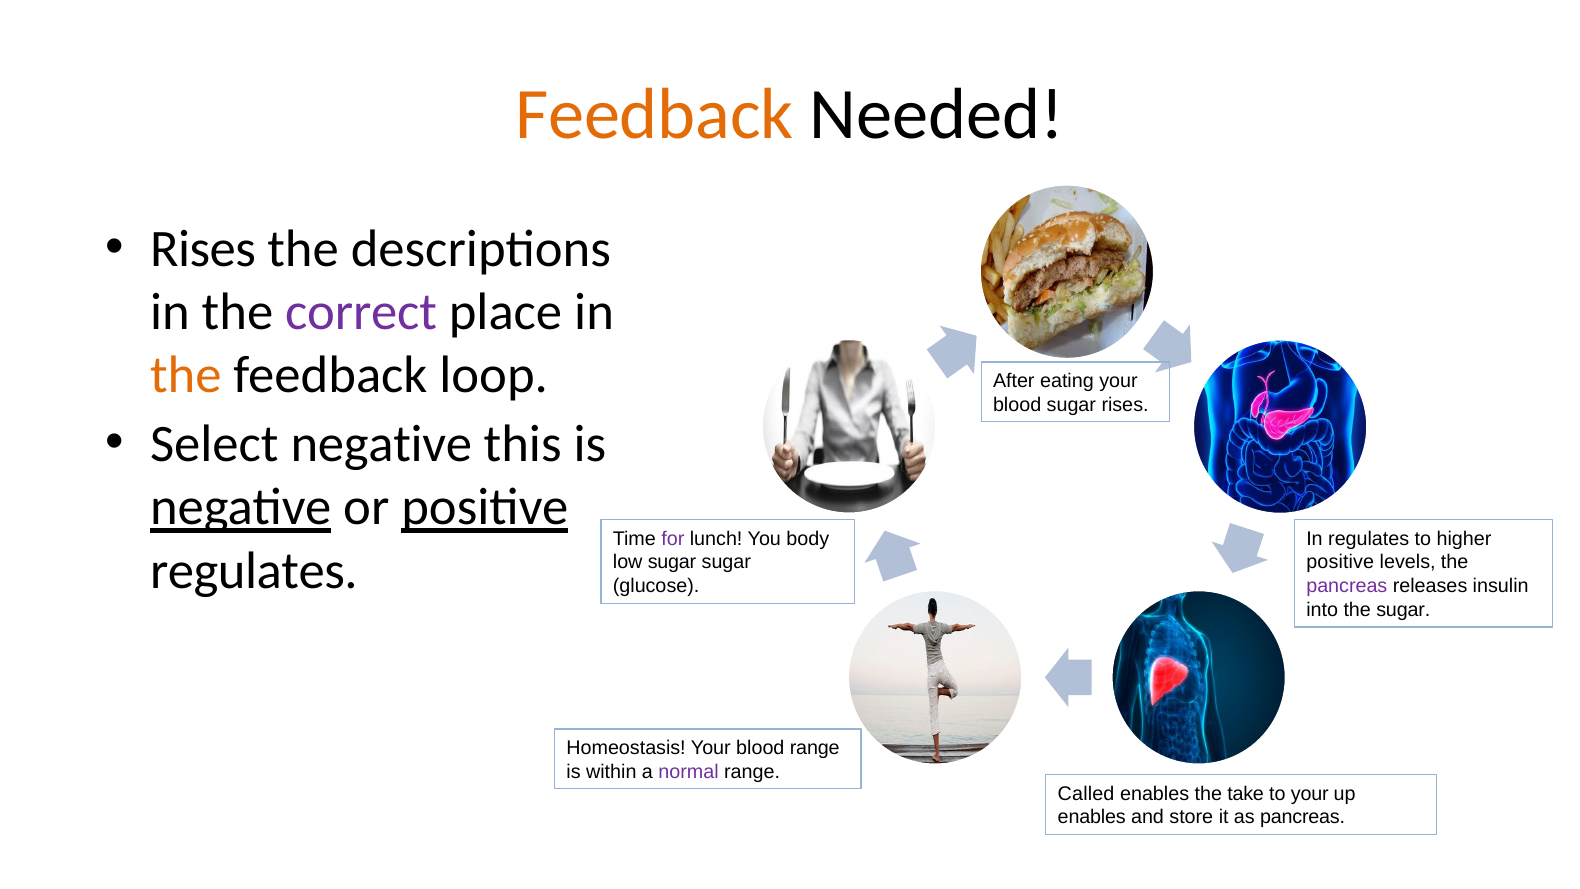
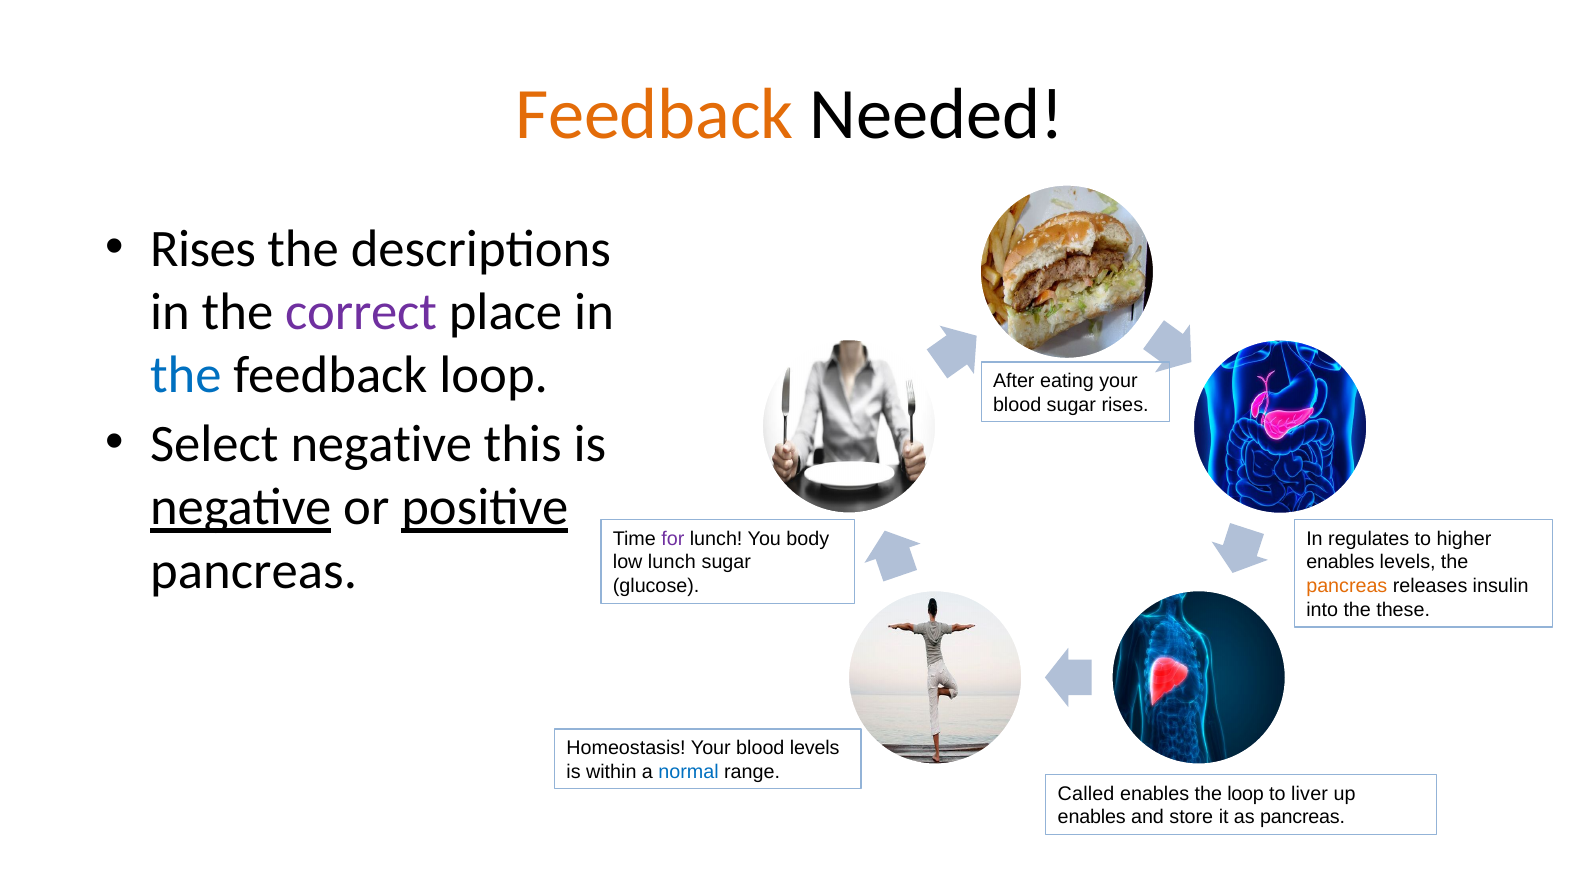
the colour: orange -> blue (186, 375)
regulates: regulates -> pancreas (254, 571)
positive: positive -> enables (1340, 562)
low sugar: sugar -> lunch (672, 562)
pancreas colour: purple -> orange (1347, 586)
the sugar: sugar -> these (1403, 609)
blood range: range -> levels (815, 748)
normal colour: purple -> blue (689, 772)
the take: take -> loop (1246, 793)
to your: your -> liver (1310, 793)
